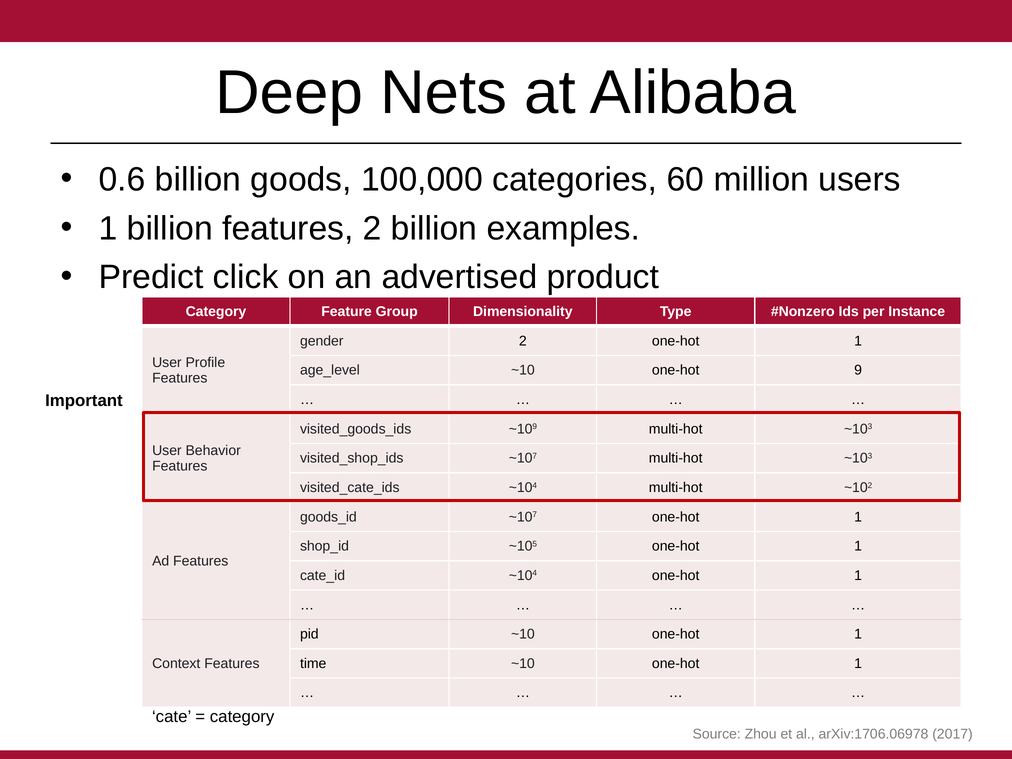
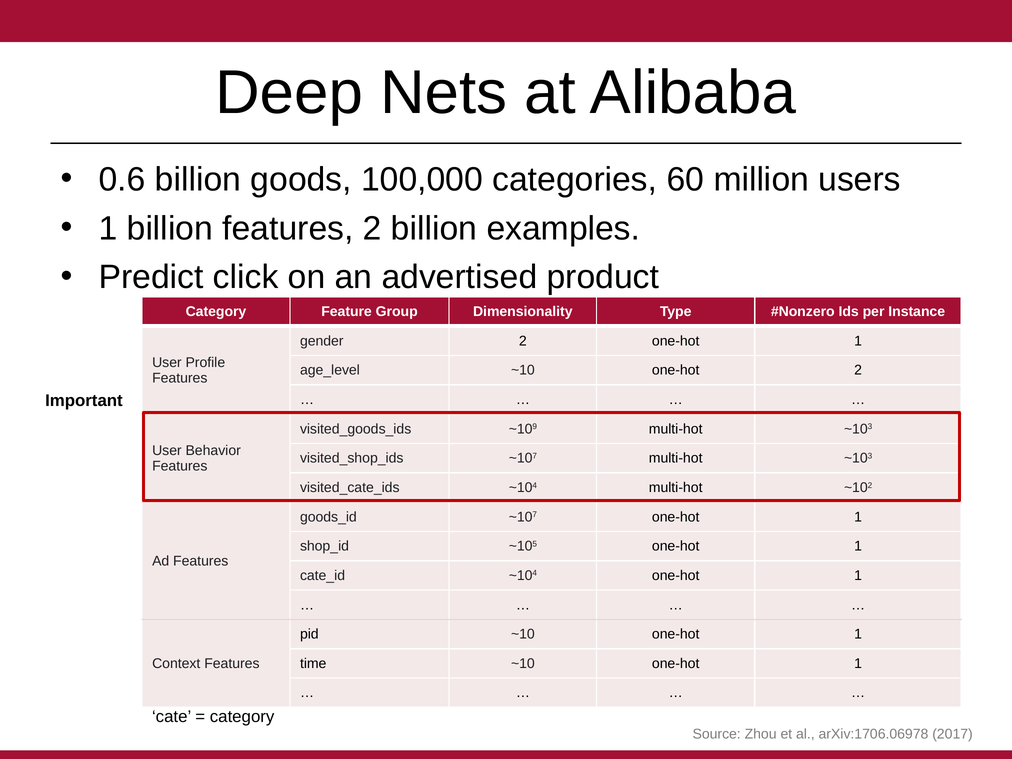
one-hot 9: 9 -> 2 (858, 370)
